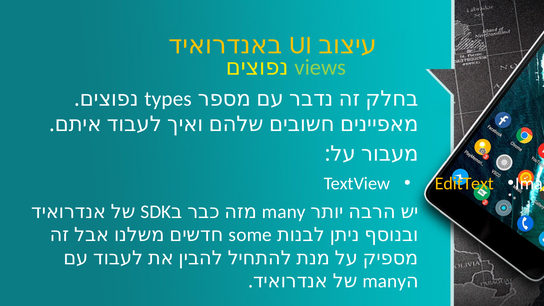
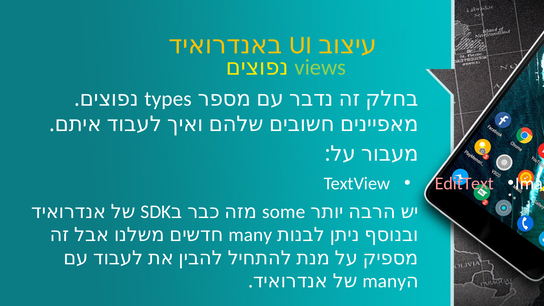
EditText colour: yellow -> pink (464, 184)
many: many -> some (284, 212)
some: some -> many (250, 235)
